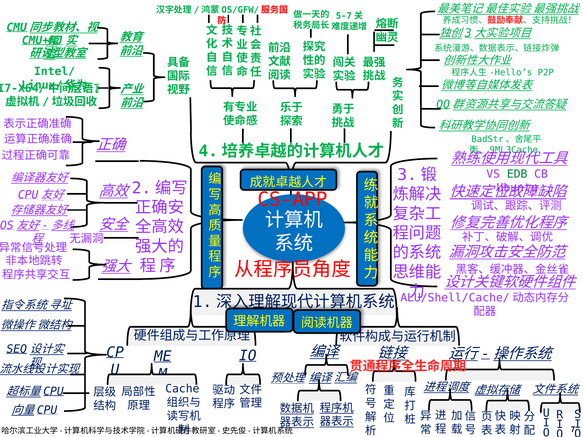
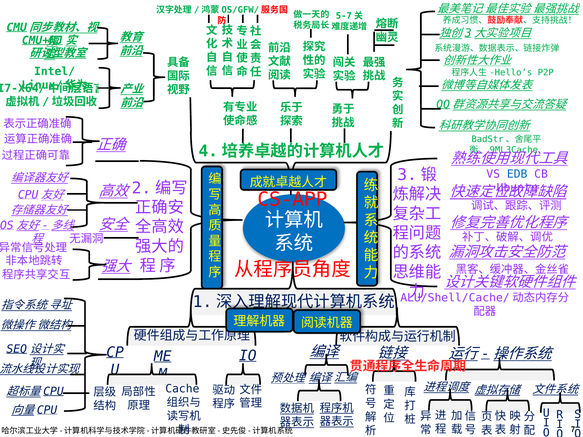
EDB colour: green -> blue (517, 174)
